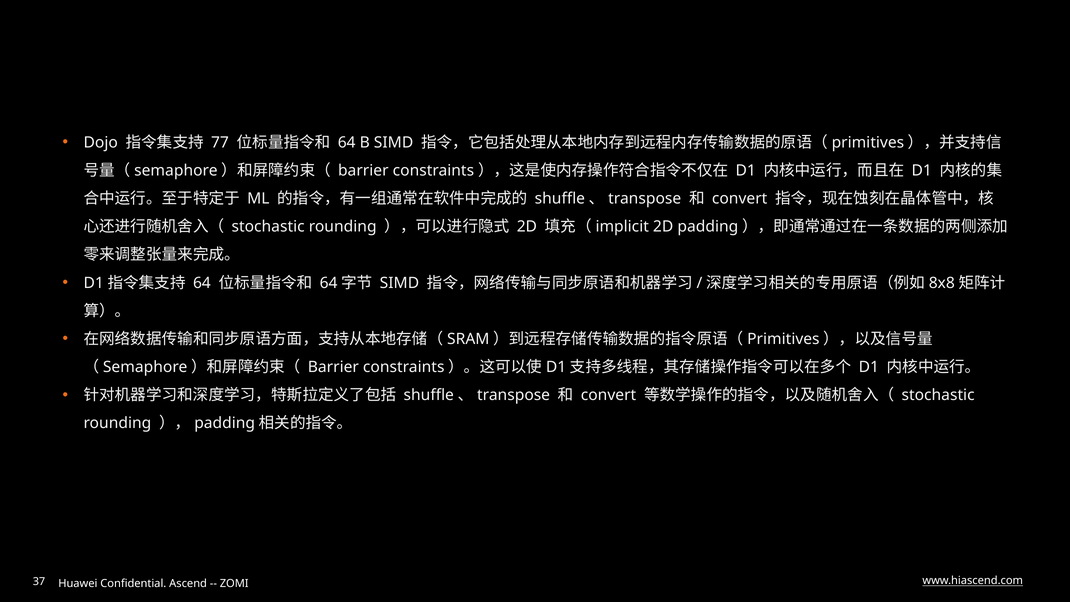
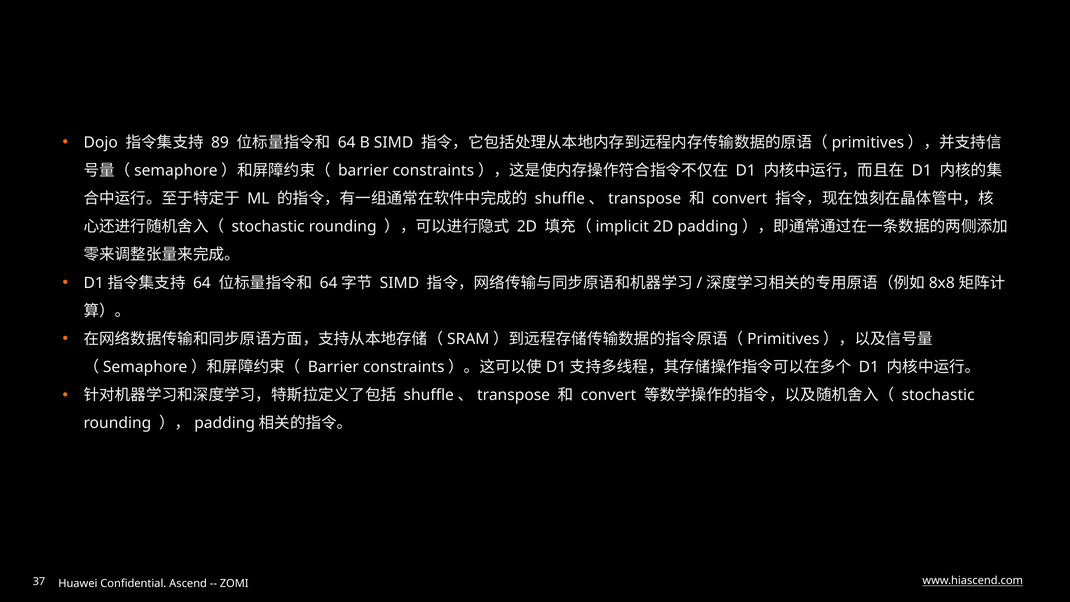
77: 77 -> 89 (220, 142)
